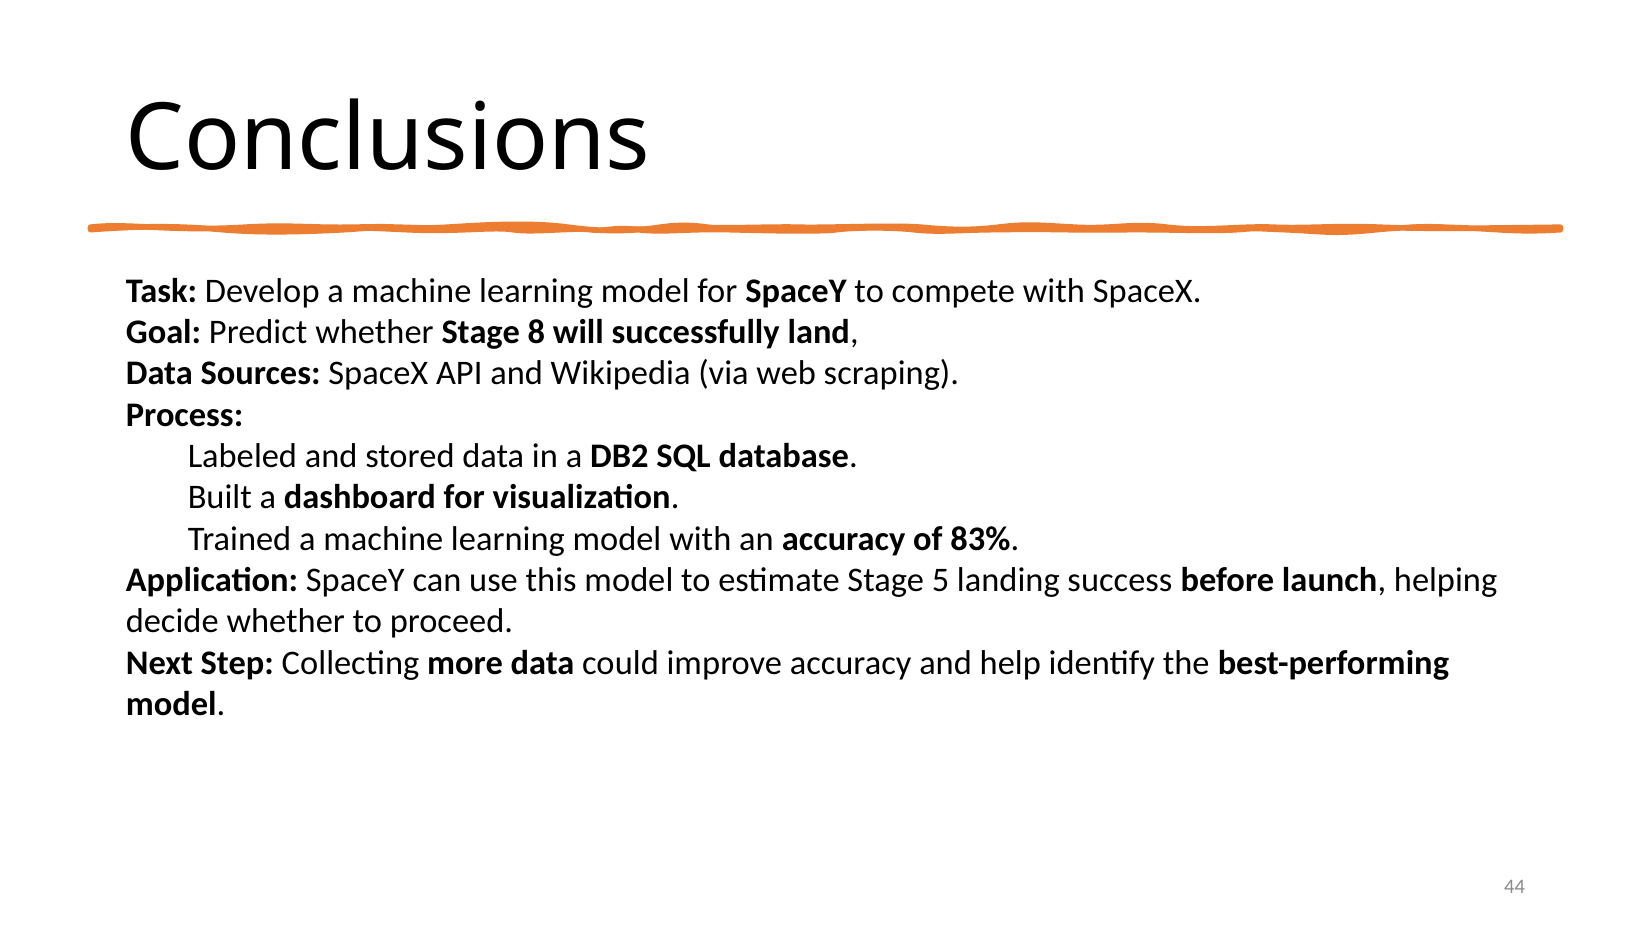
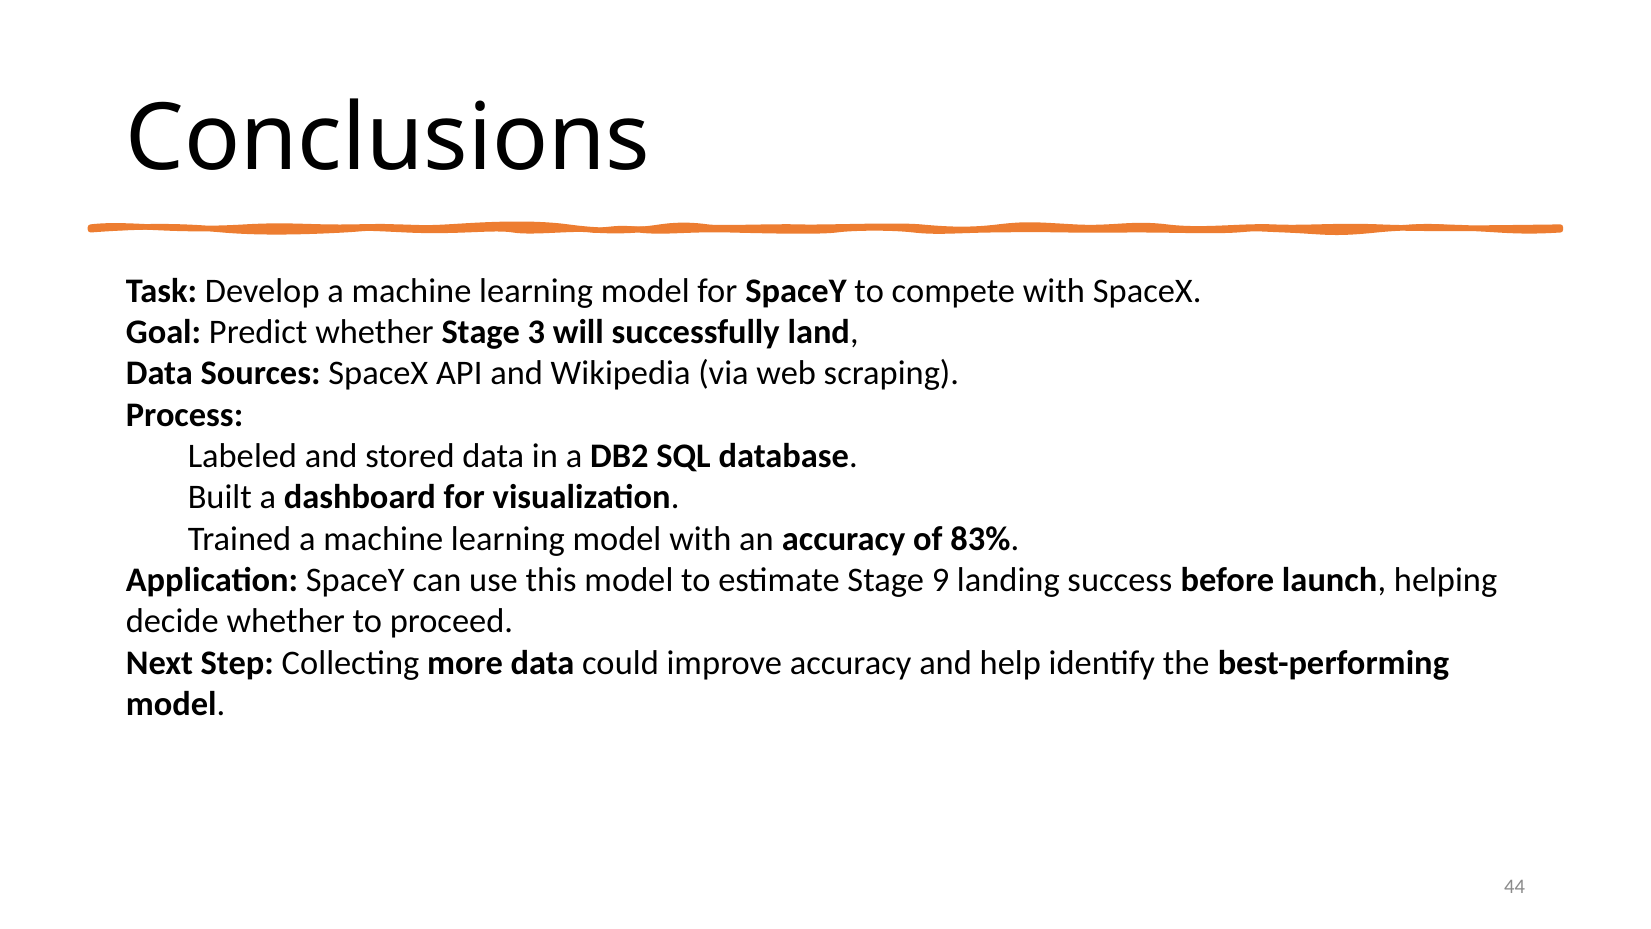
8: 8 -> 3 (536, 332)
5: 5 -> 9 (941, 580)
